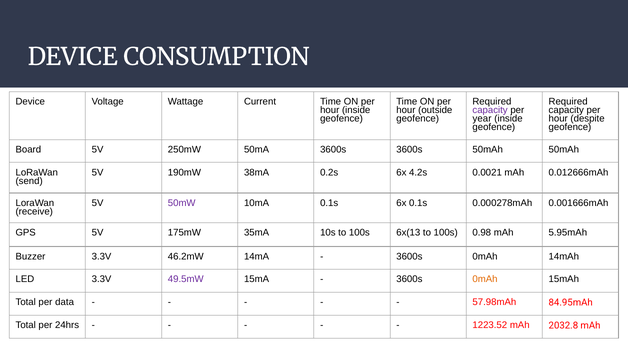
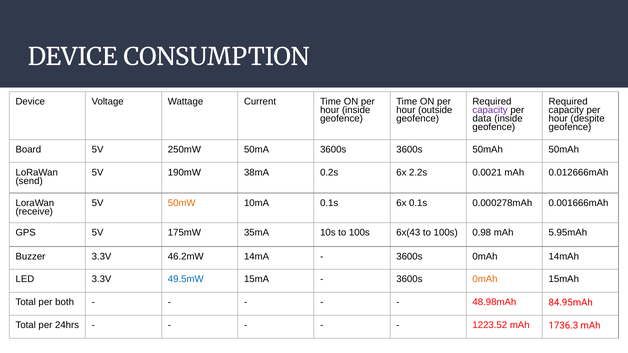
year: year -> data (482, 119)
4.2s: 4.2s -> 2.2s (418, 172)
50mW colour: purple -> orange (182, 203)
6x(13: 6x(13 -> 6x(43 (408, 233)
49.5mW colour: purple -> blue (186, 280)
data: data -> both (65, 302)
57.98mAh: 57.98mAh -> 48.98mAh (494, 302)
2032.8: 2032.8 -> 1736.3 (563, 326)
